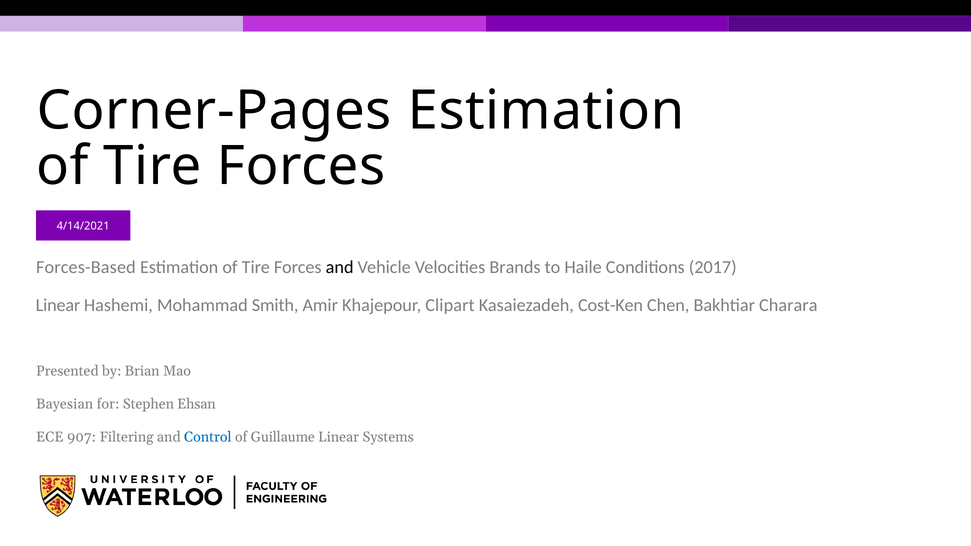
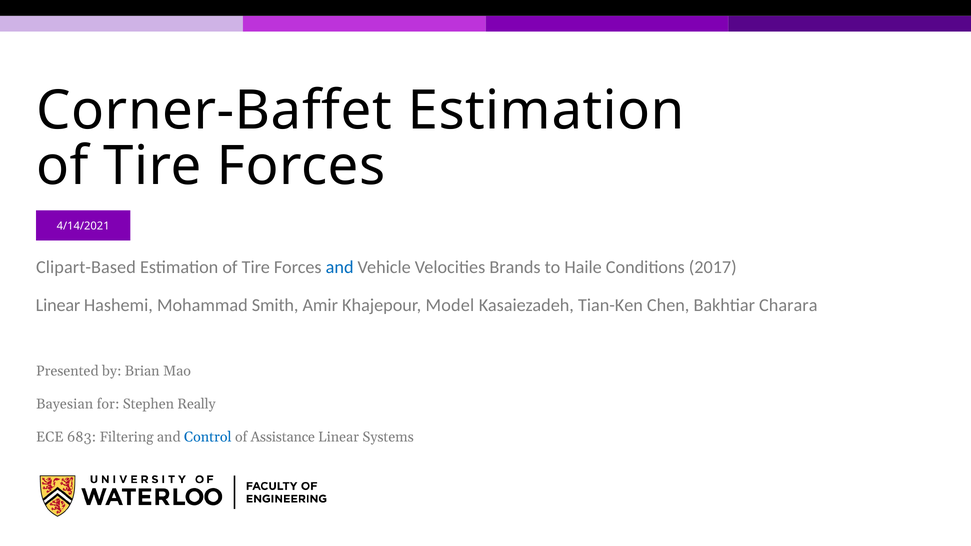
Corner-Pages: Corner-Pages -> Corner-Baffet (214, 111)
Forces-Based: Forces-Based -> Clipart-Based (86, 267)
and colour: black -> blue (340, 267)
Clipart: Clipart -> Model (450, 305)
Cost-Ken: Cost-Ken -> Tian-Ken (610, 305)
Ehsan: Ehsan -> Really (196, 404)
907: 907 -> 683 (82, 437)
Guillaume: Guillaume -> Assistance (283, 437)
